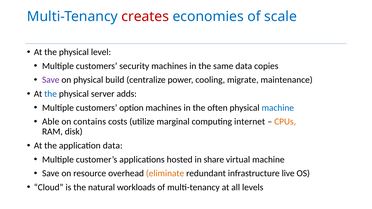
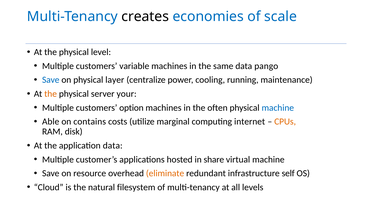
creates colour: red -> black (145, 17)
security: security -> variable (134, 66)
copies: copies -> pango (266, 66)
Save colour: purple -> blue (51, 80)
build: build -> layer (115, 80)
migrate: migrate -> running (243, 80)
the colour: blue -> orange (51, 94)
adds: adds -> your (127, 94)
live: live -> self (288, 174)
workloads: workloads -> filesystem (136, 187)
